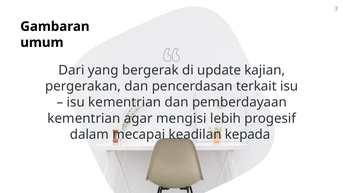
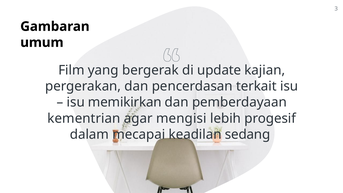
Dari: Dari -> Film (71, 70)
isu kementrian: kementrian -> memikirkan (125, 102)
kepada: kepada -> sedang (248, 134)
